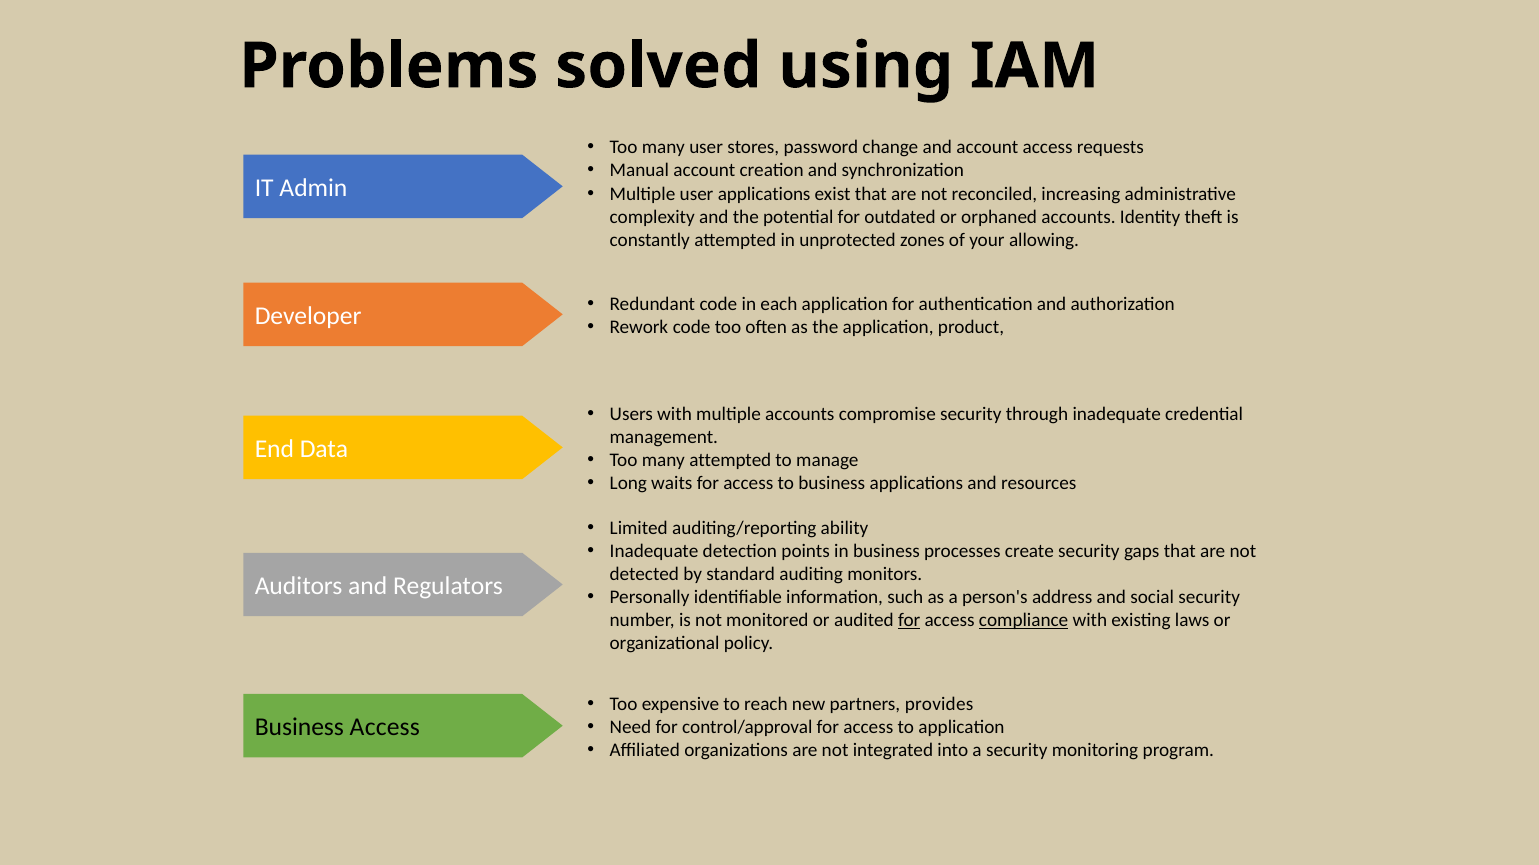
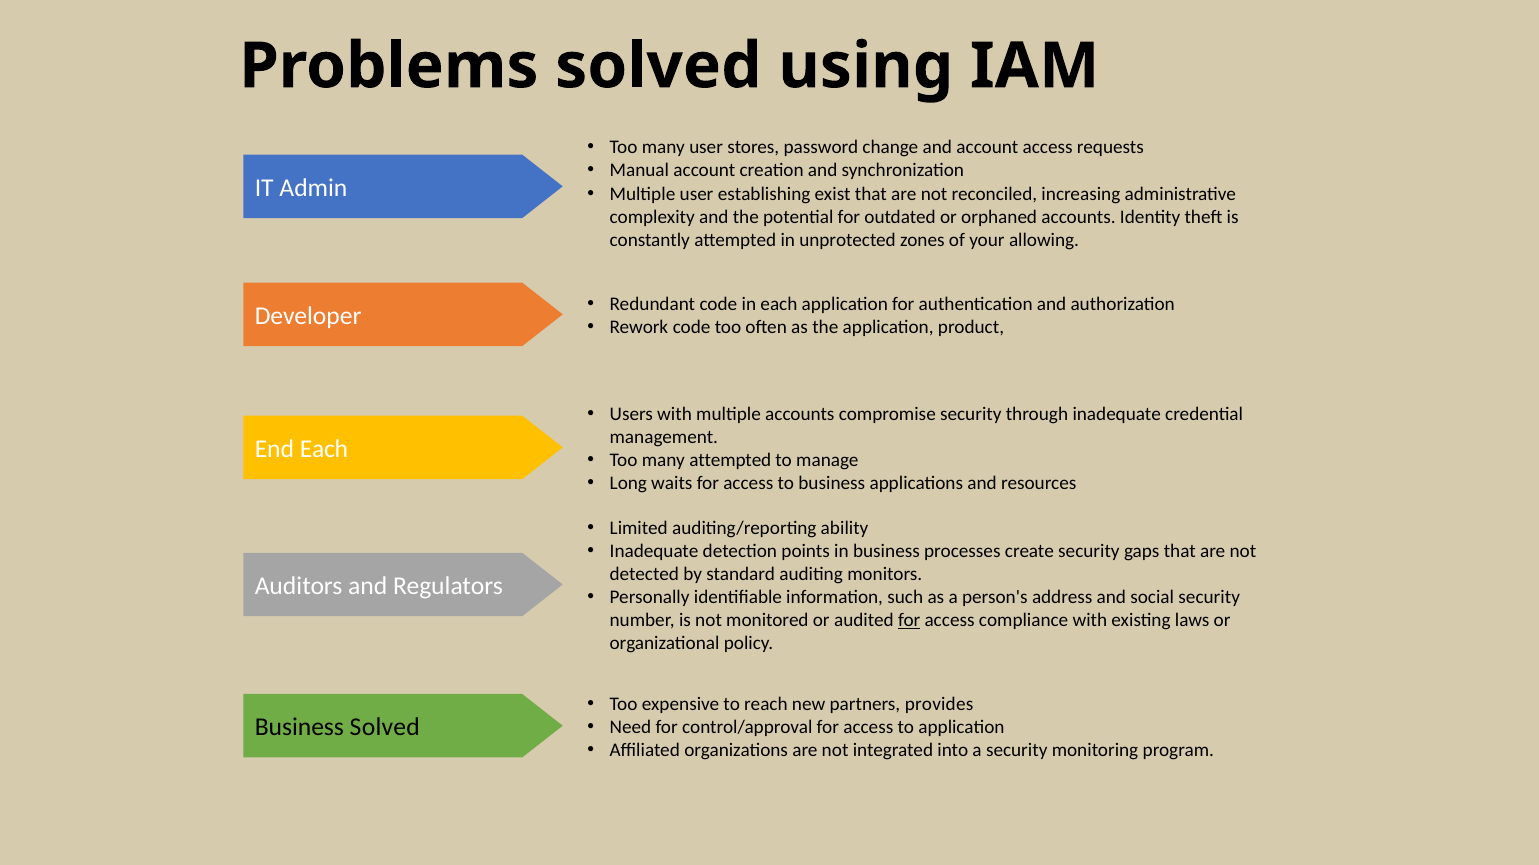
user applications: applications -> establishing (764, 194)
End Data: Data -> Each (324, 450)
compliance underline: present -> none (1024, 621)
Business Access: Access -> Solved (385, 728)
